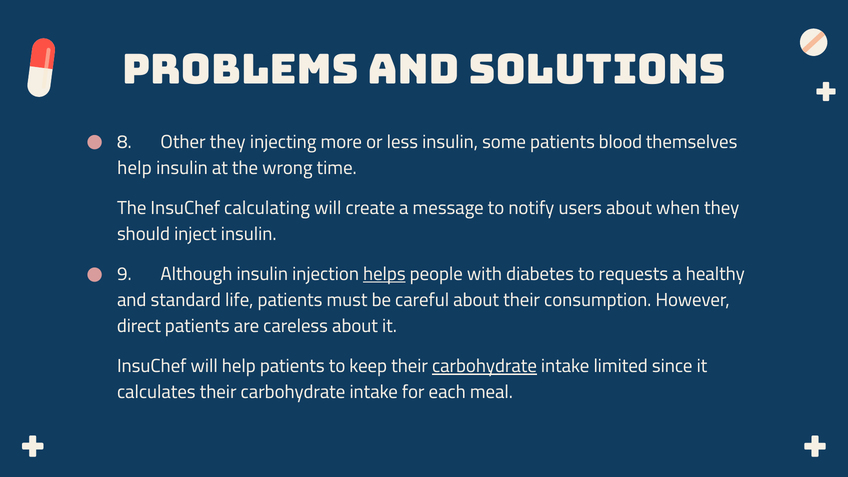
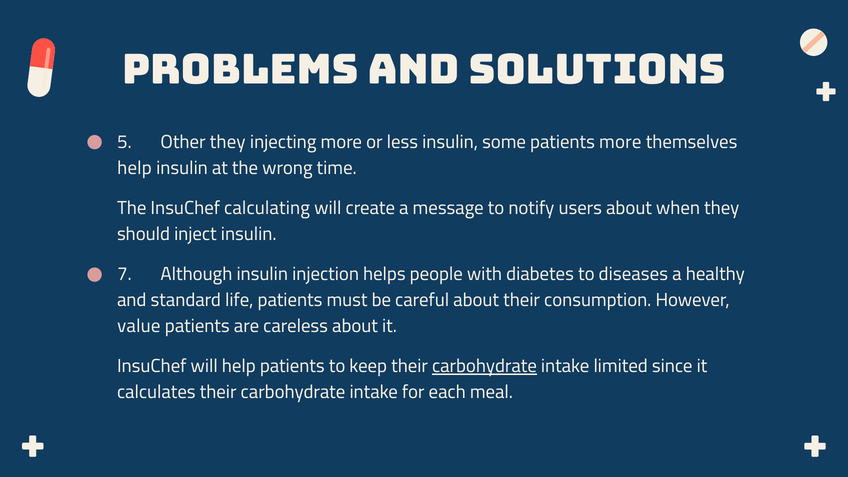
8: 8 -> 5 (124, 142)
patients blood: blood -> more (620, 142)
9: 9 -> 7 (124, 274)
helps underline: present -> none (384, 274)
requests: requests -> diseases (633, 274)
direct: direct -> value (139, 326)
